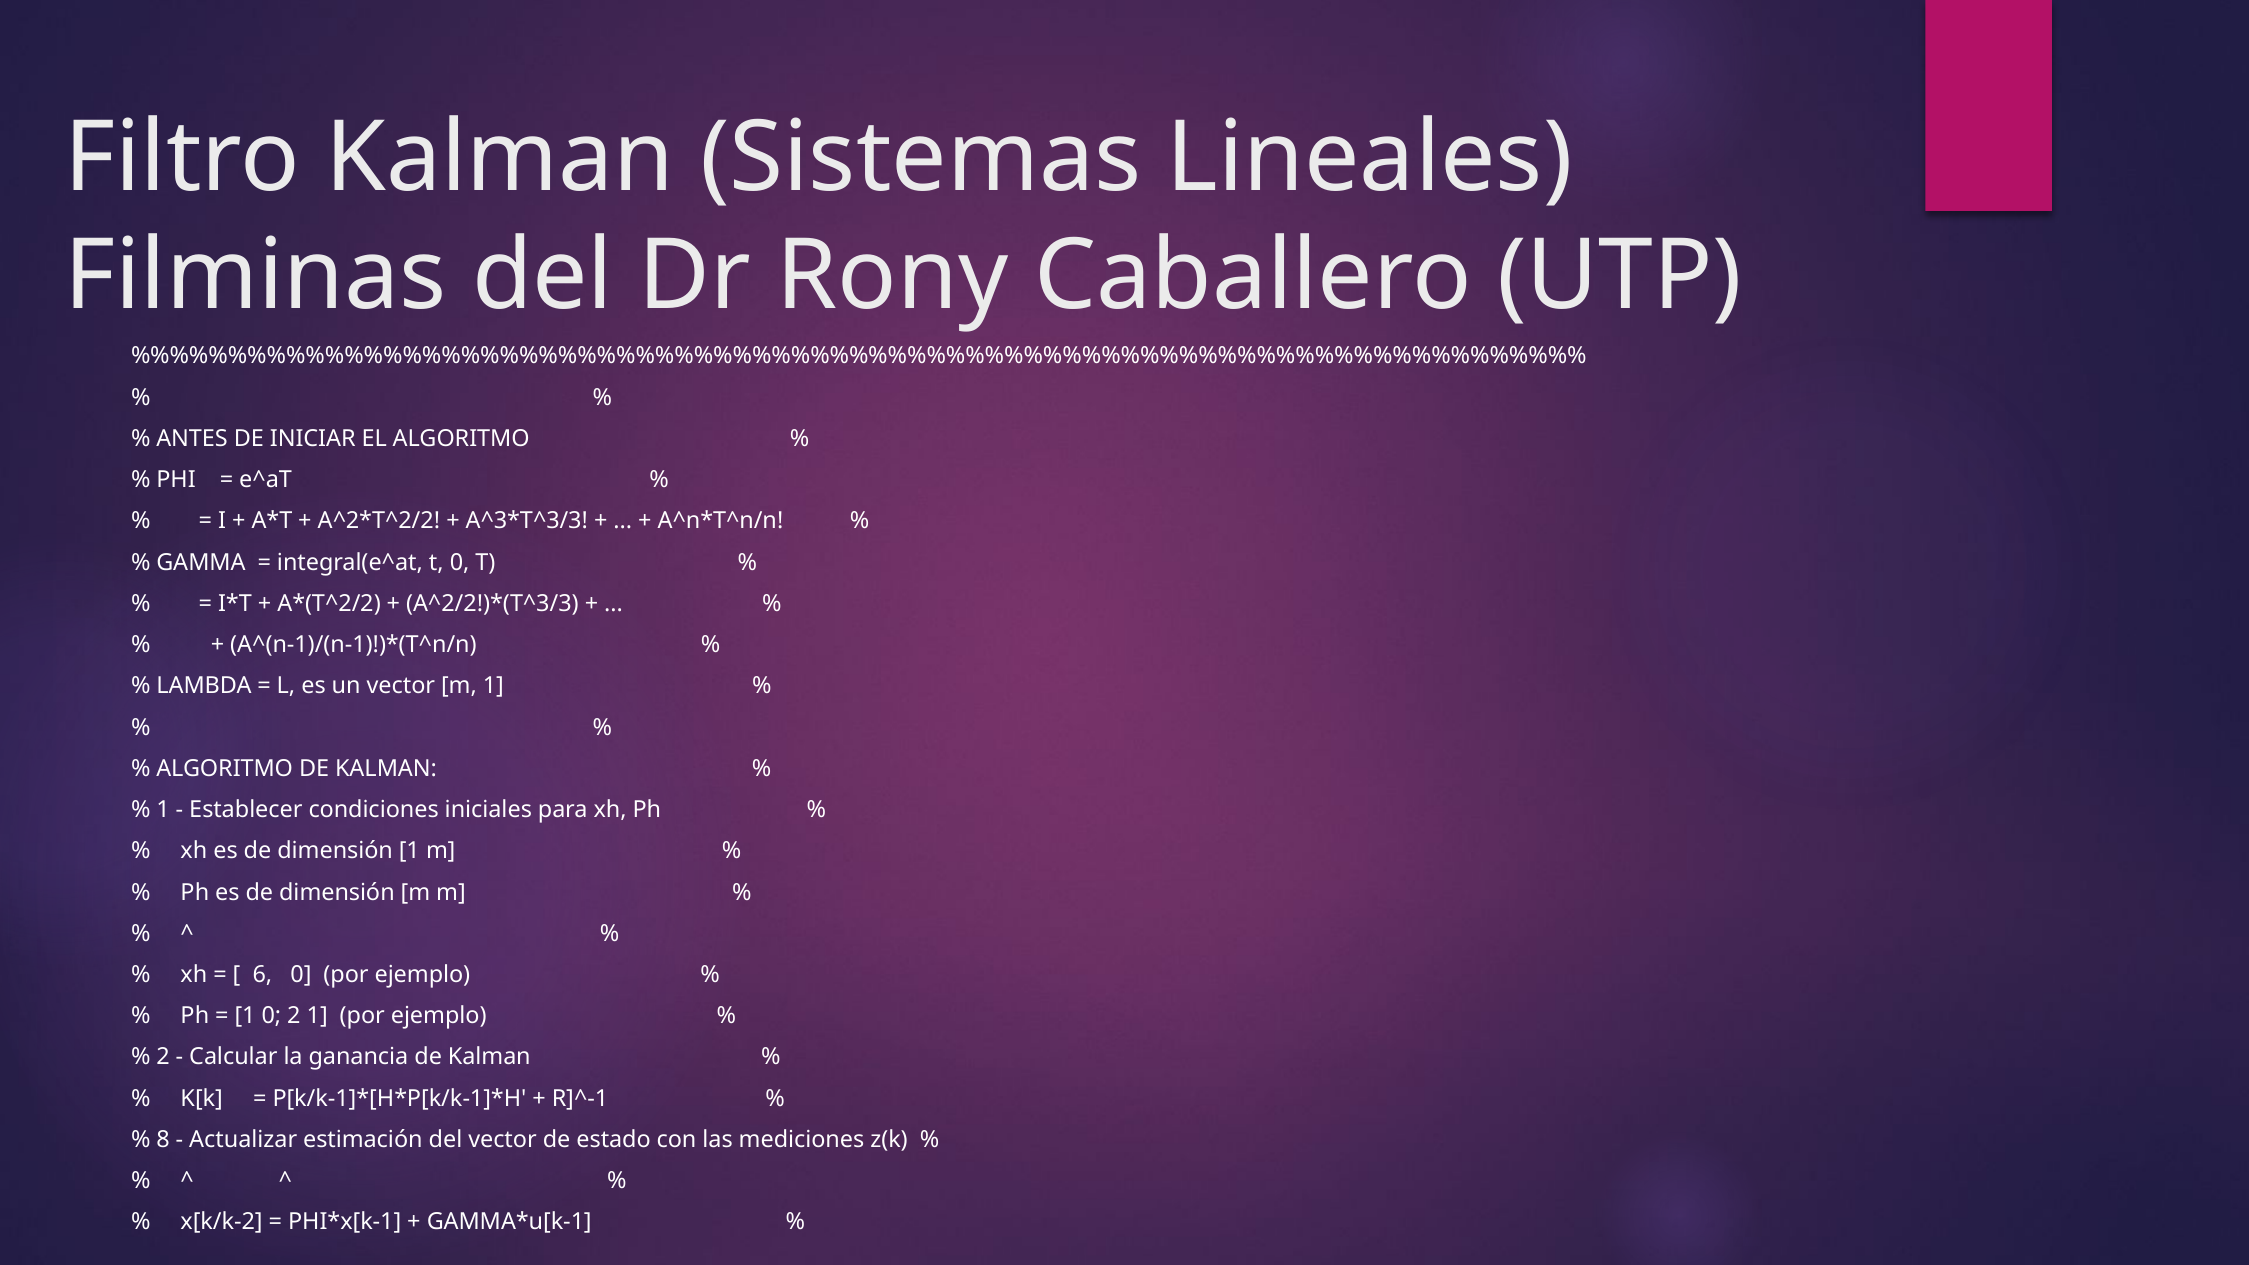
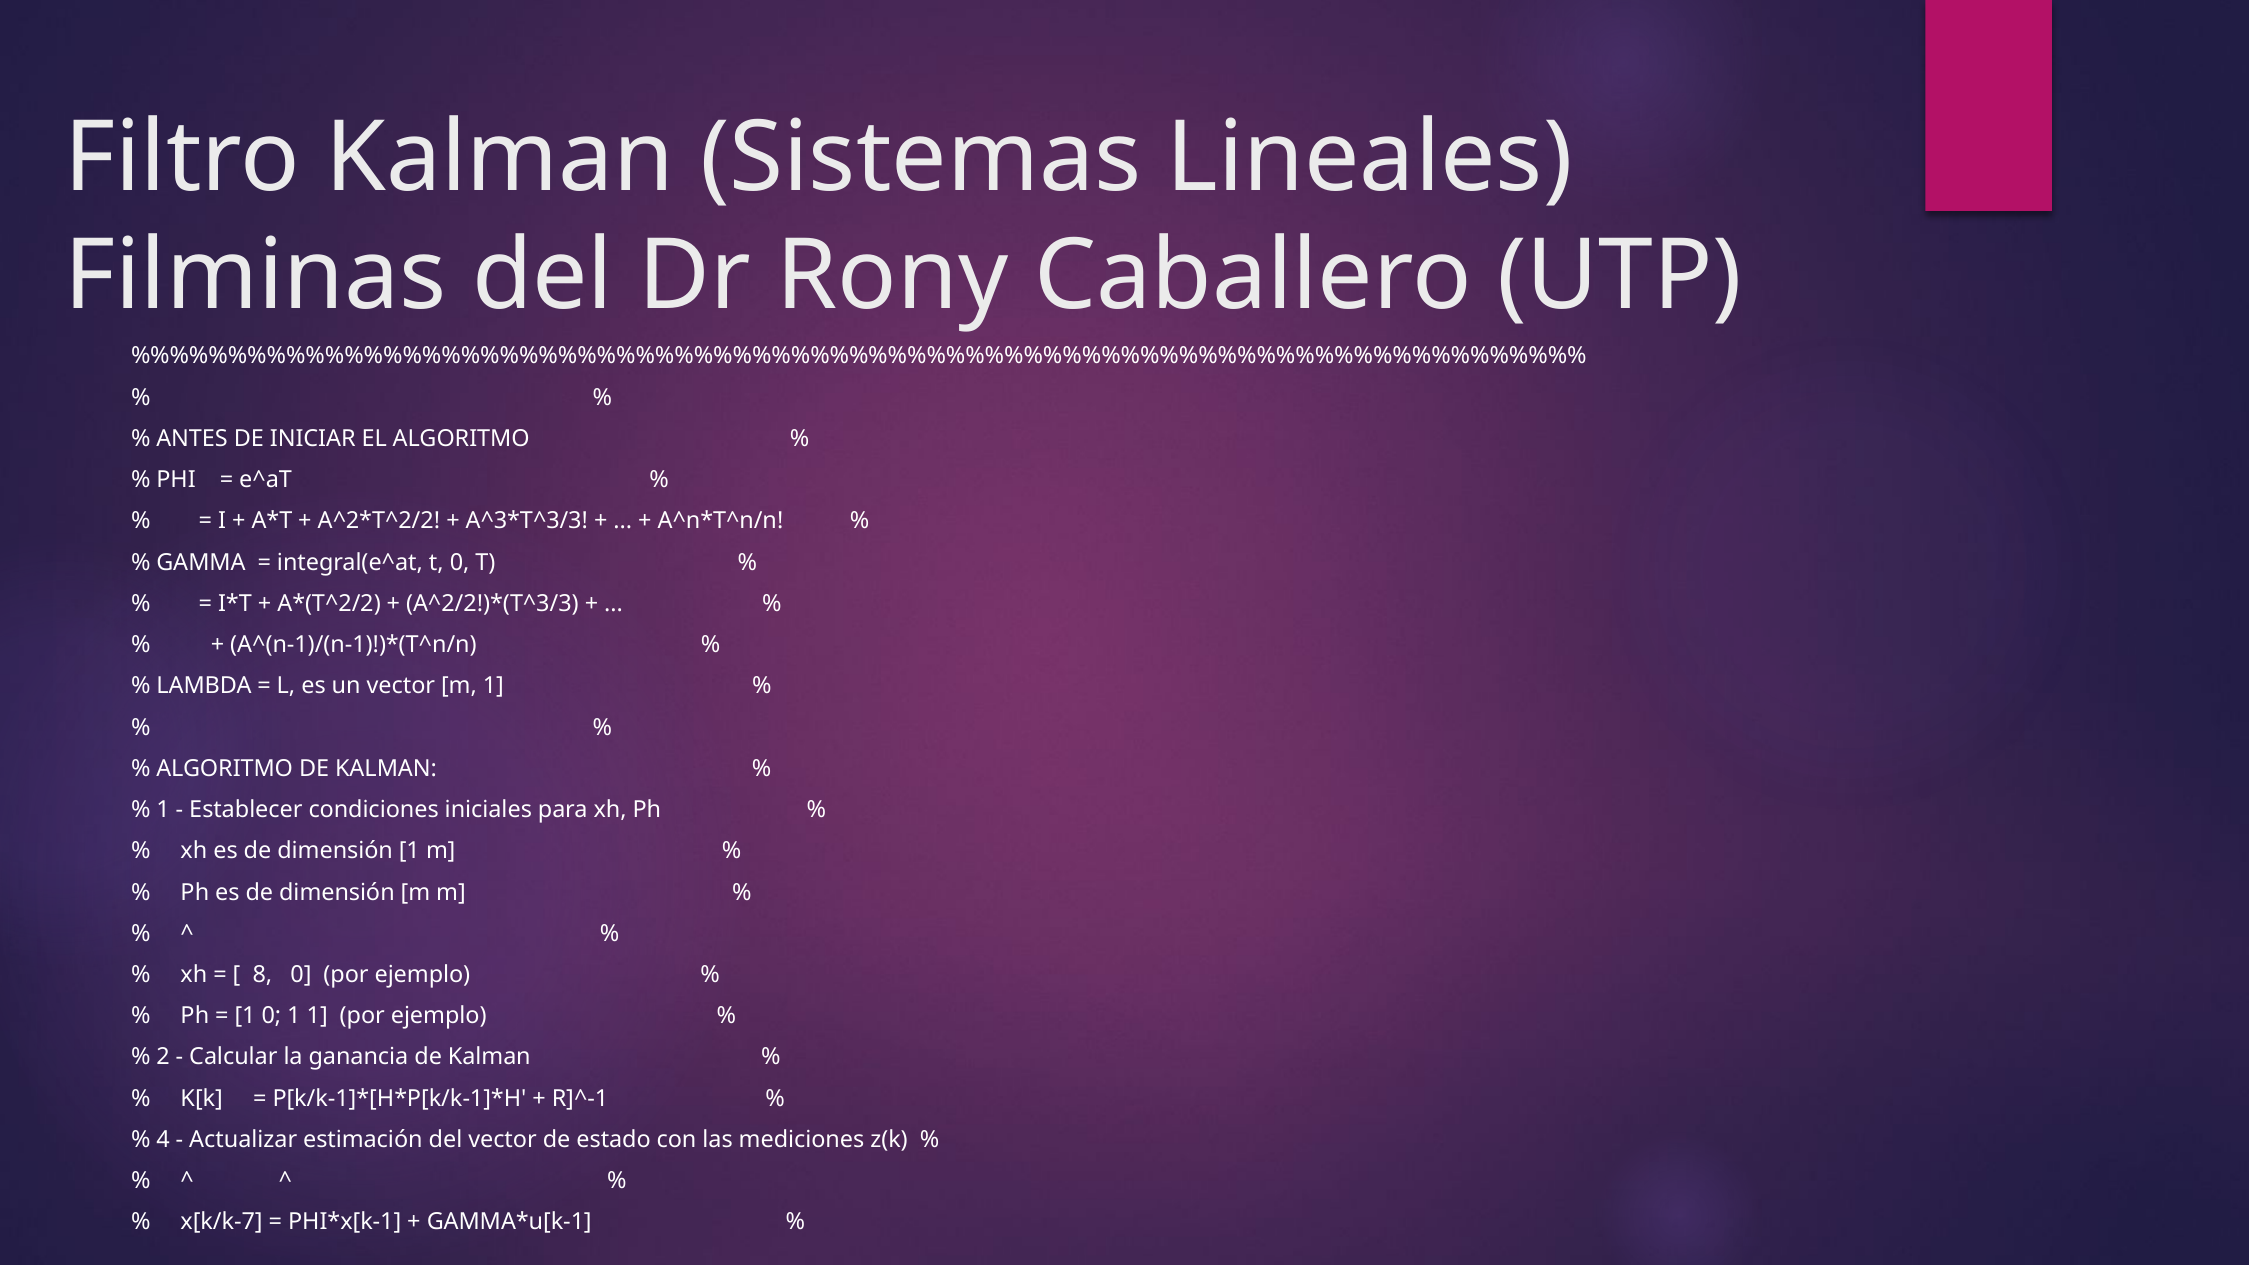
6: 6 -> 8 (262, 975)
0 2: 2 -> 1 (294, 1016)
8: 8 -> 4 (163, 1140)
x[k/k-2: x[k/k-2 -> x[k/k-7 (222, 1222)
